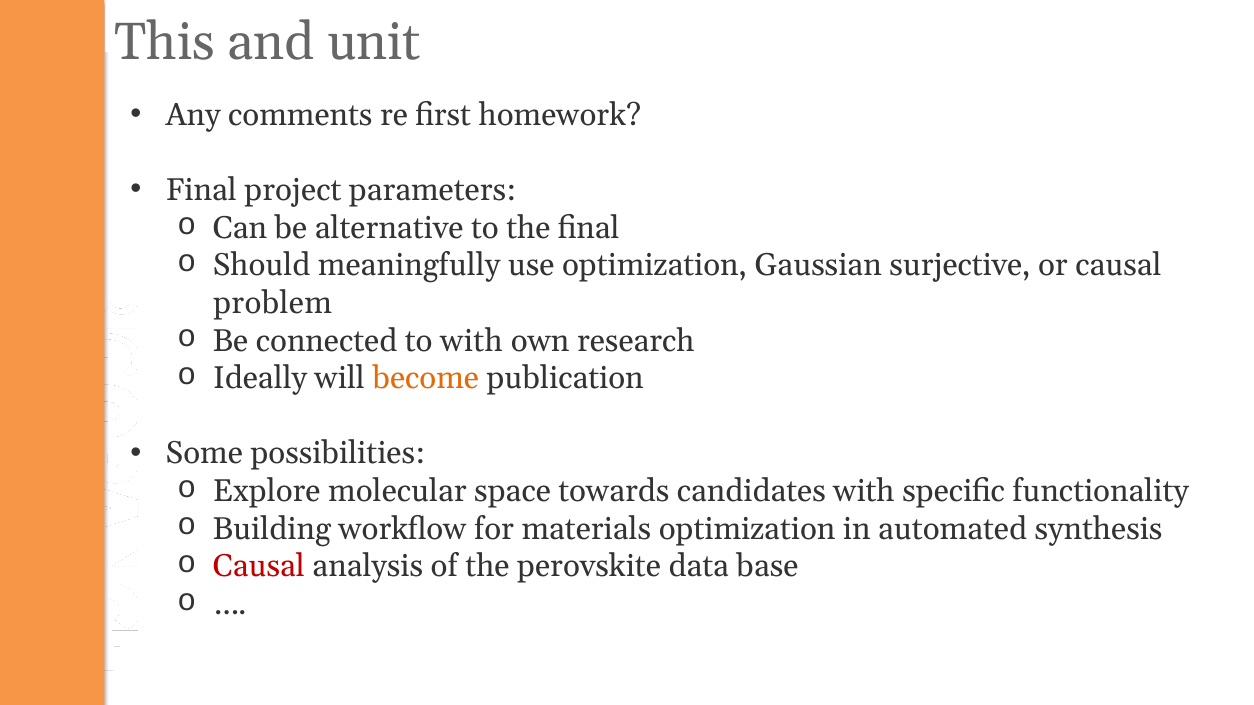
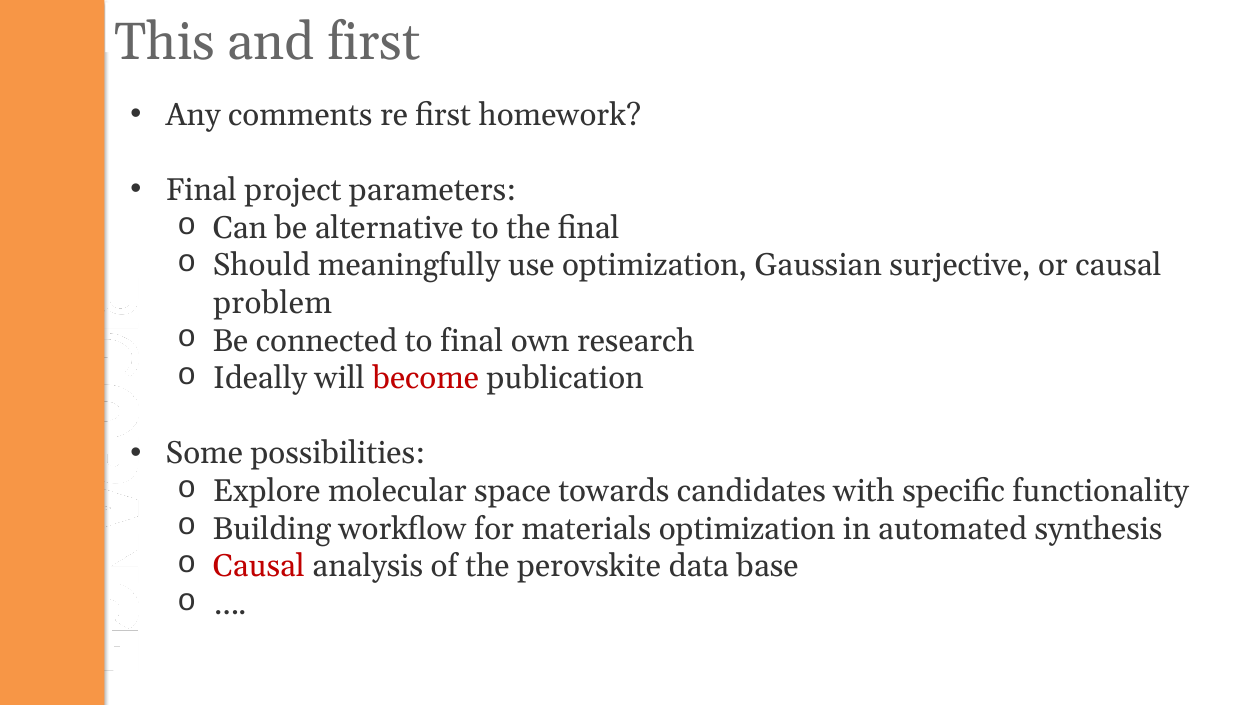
and unit: unit -> first (374, 42)
to with: with -> final (472, 341)
become colour: orange -> red (426, 379)
